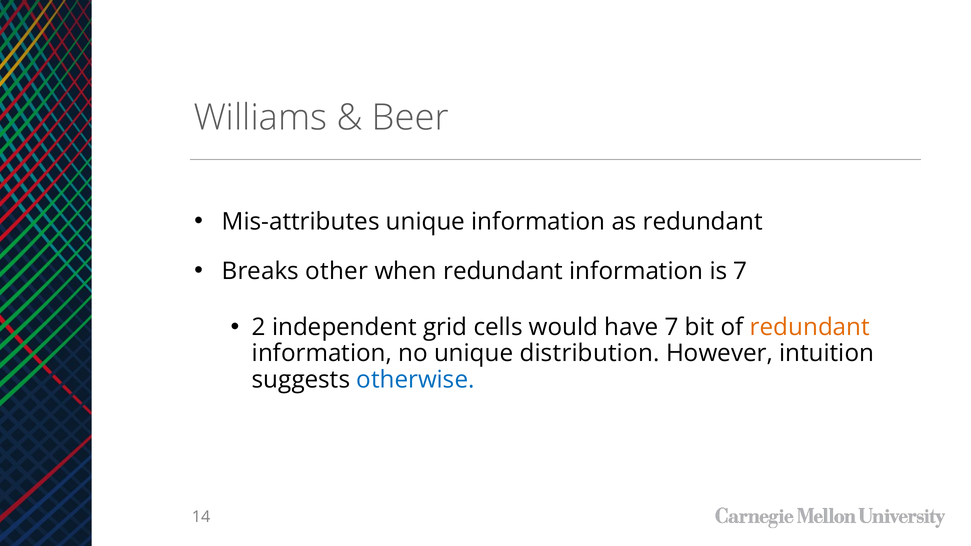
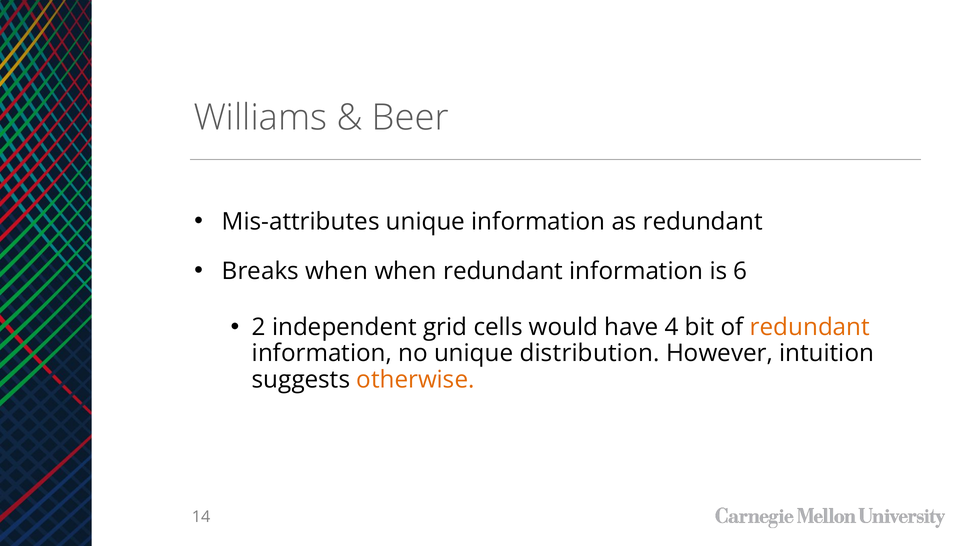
Breaks other: other -> when (337, 271)
is 7: 7 -> 6 (740, 271)
have 7: 7 -> 4 (672, 327)
otherwise colour: blue -> orange (415, 380)
